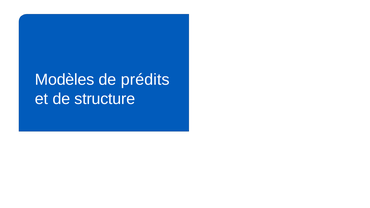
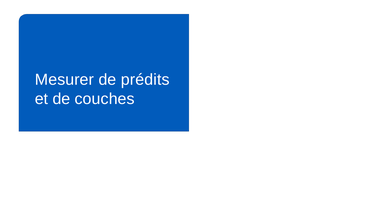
Modèles: Modèles -> Mesurer (64, 80)
structure: structure -> couches (105, 99)
